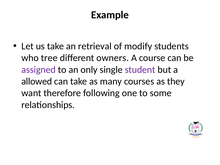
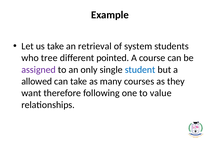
modify: modify -> system (138, 46)
owners: owners -> pointed (113, 58)
student colour: purple -> blue (140, 70)
some: some -> value (161, 93)
